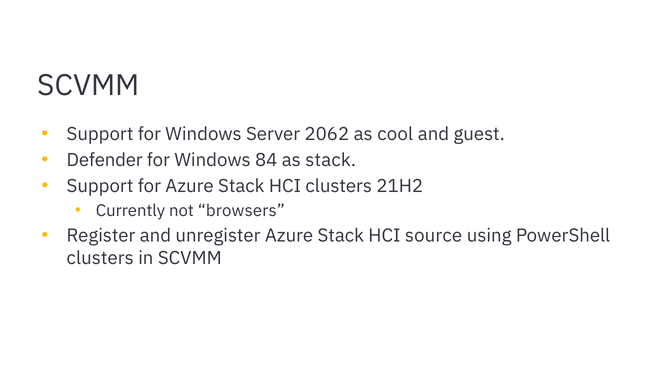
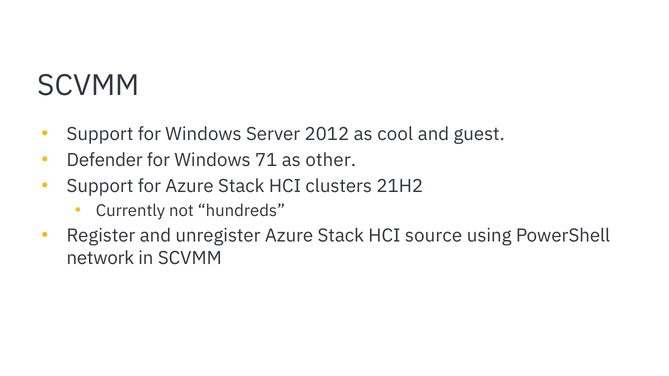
2062: 2062 -> 2012 (327, 134)
84: 84 -> 71 (266, 160)
as stack: stack -> other (331, 160)
browsers: browsers -> hundreds (241, 211)
clusters: clusters -> network (100, 258)
